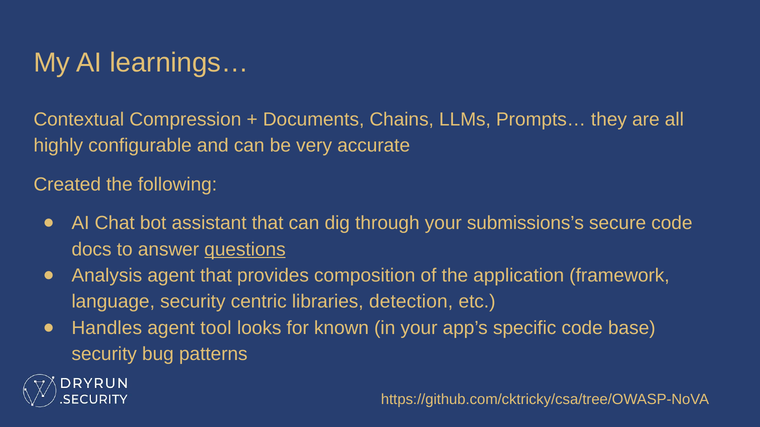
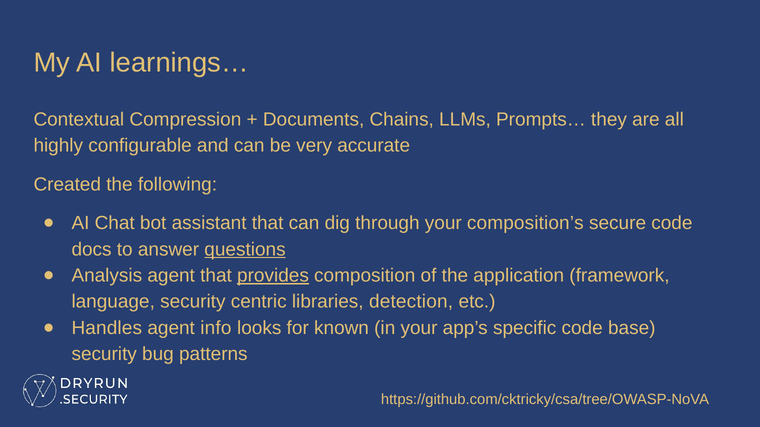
submissions’s: submissions’s -> composition’s (525, 223)
provides underline: none -> present (273, 276)
tool: tool -> info (216, 328)
